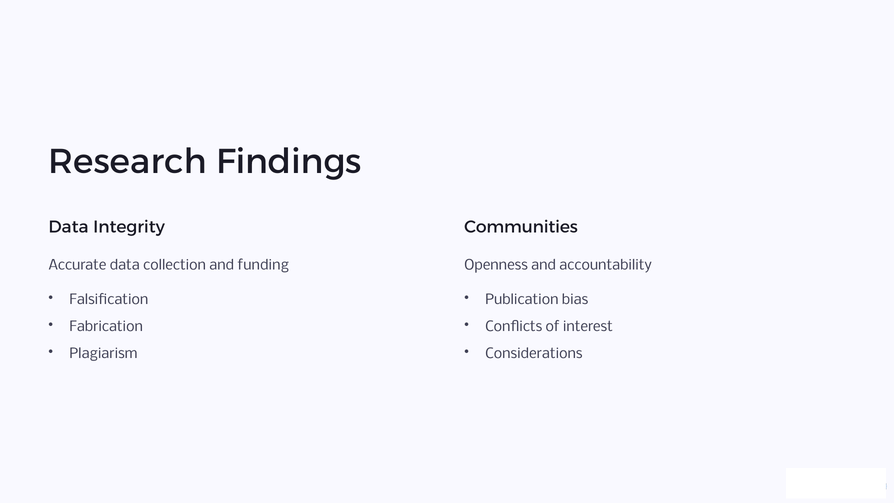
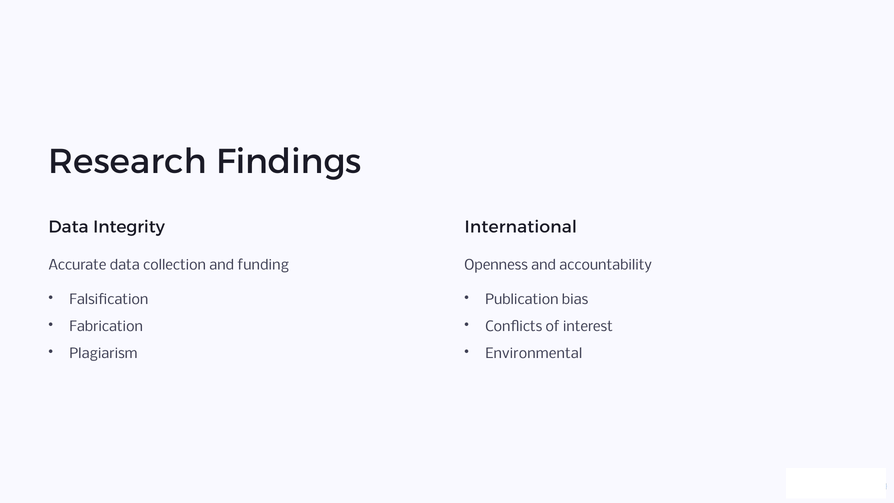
Communities: Communities -> International (521, 227)
Considerations: Considerations -> Environmental (534, 354)
